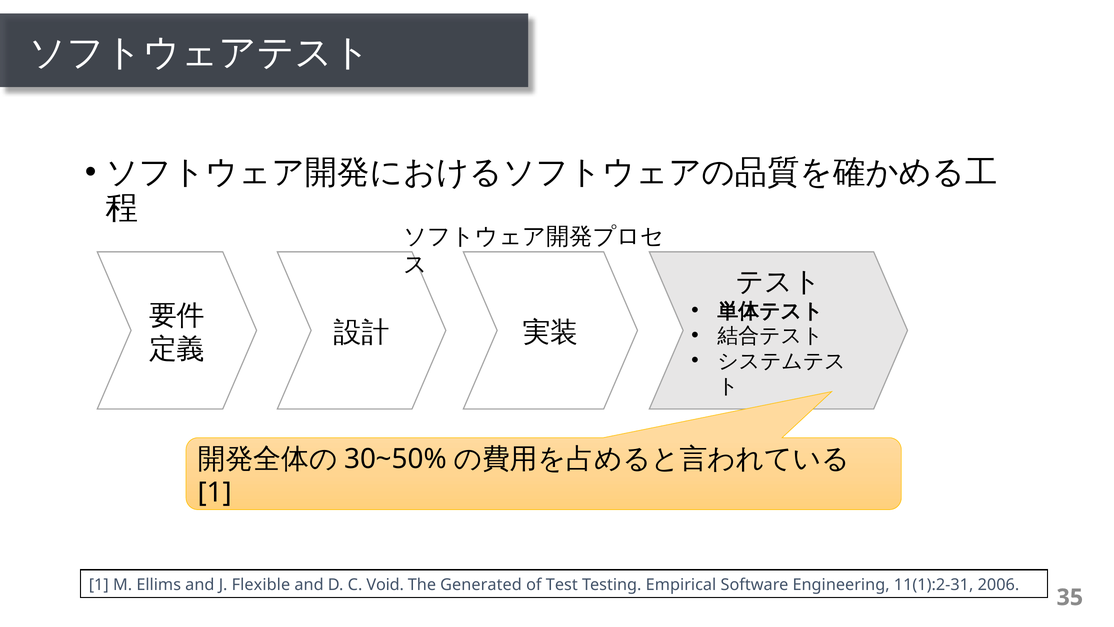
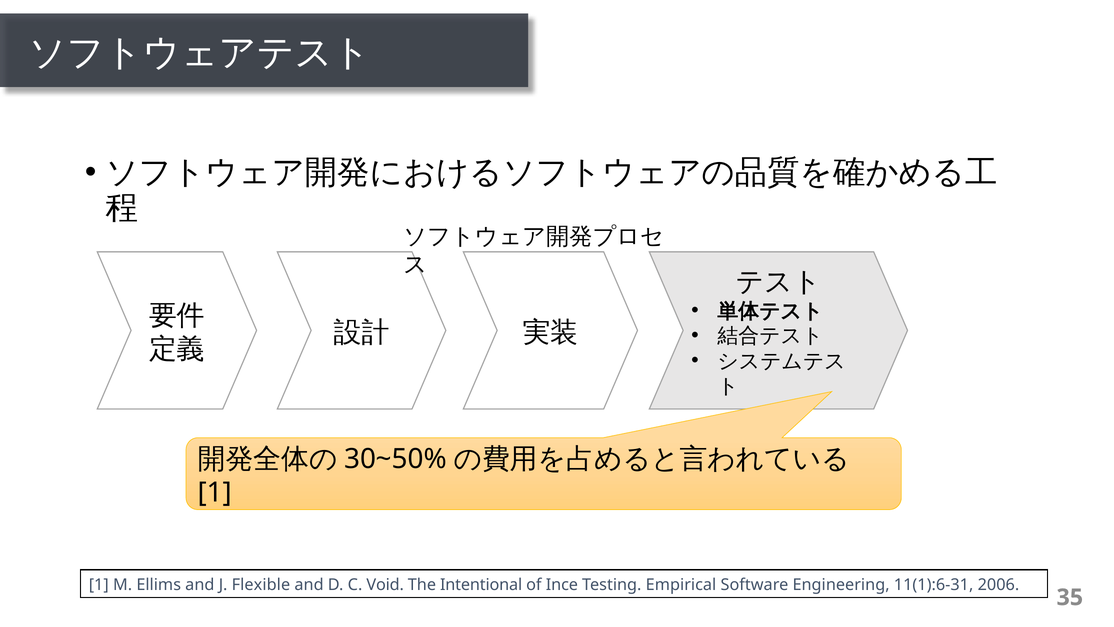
Generated: Generated -> Intentional (481, 584)
Test: Test -> Ince (562, 584)
11(1):2-31: 11(1):2-31 -> 11(1):6-31 (934, 584)
